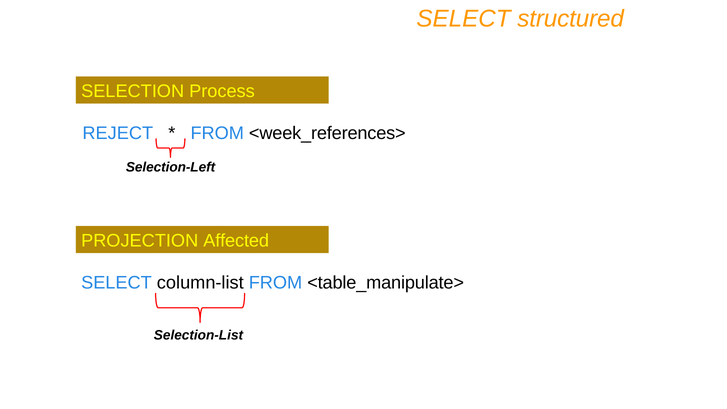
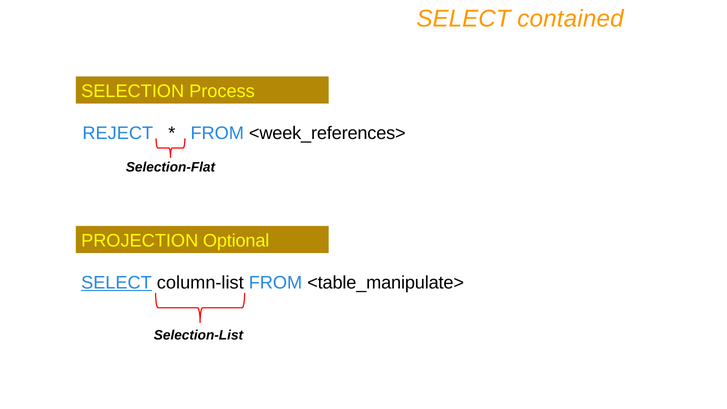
structured: structured -> contained (570, 19)
Selection-Left: Selection-Left -> Selection-Flat (170, 167)
Affected: Affected -> Optional (236, 241)
SELECT underline: none -> present (116, 283)
